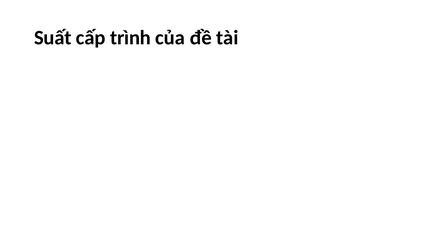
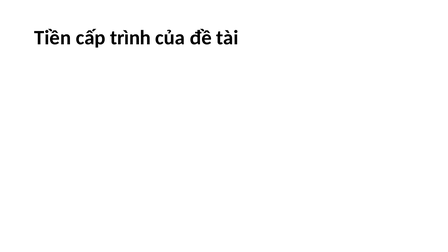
Suất: Suất -> Tiền (53, 38)
